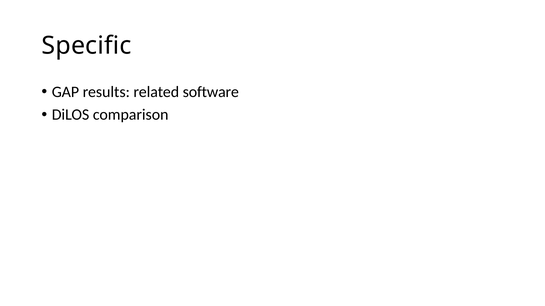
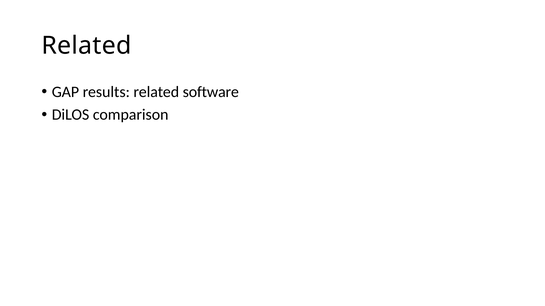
Specific: Specific -> Related (87, 46)
